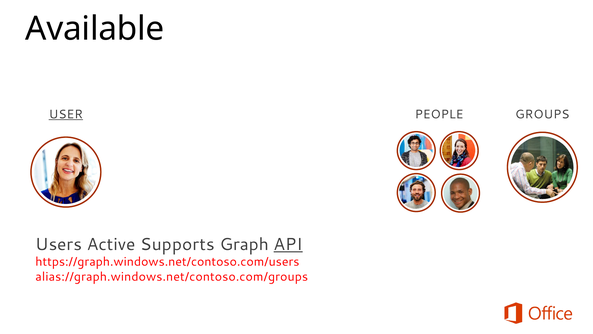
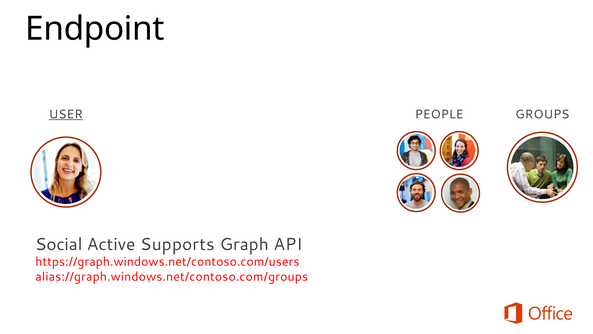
Available: Available -> Endpoint (95, 29)
Users: Users -> Social (59, 244)
API underline: present -> none (288, 244)
